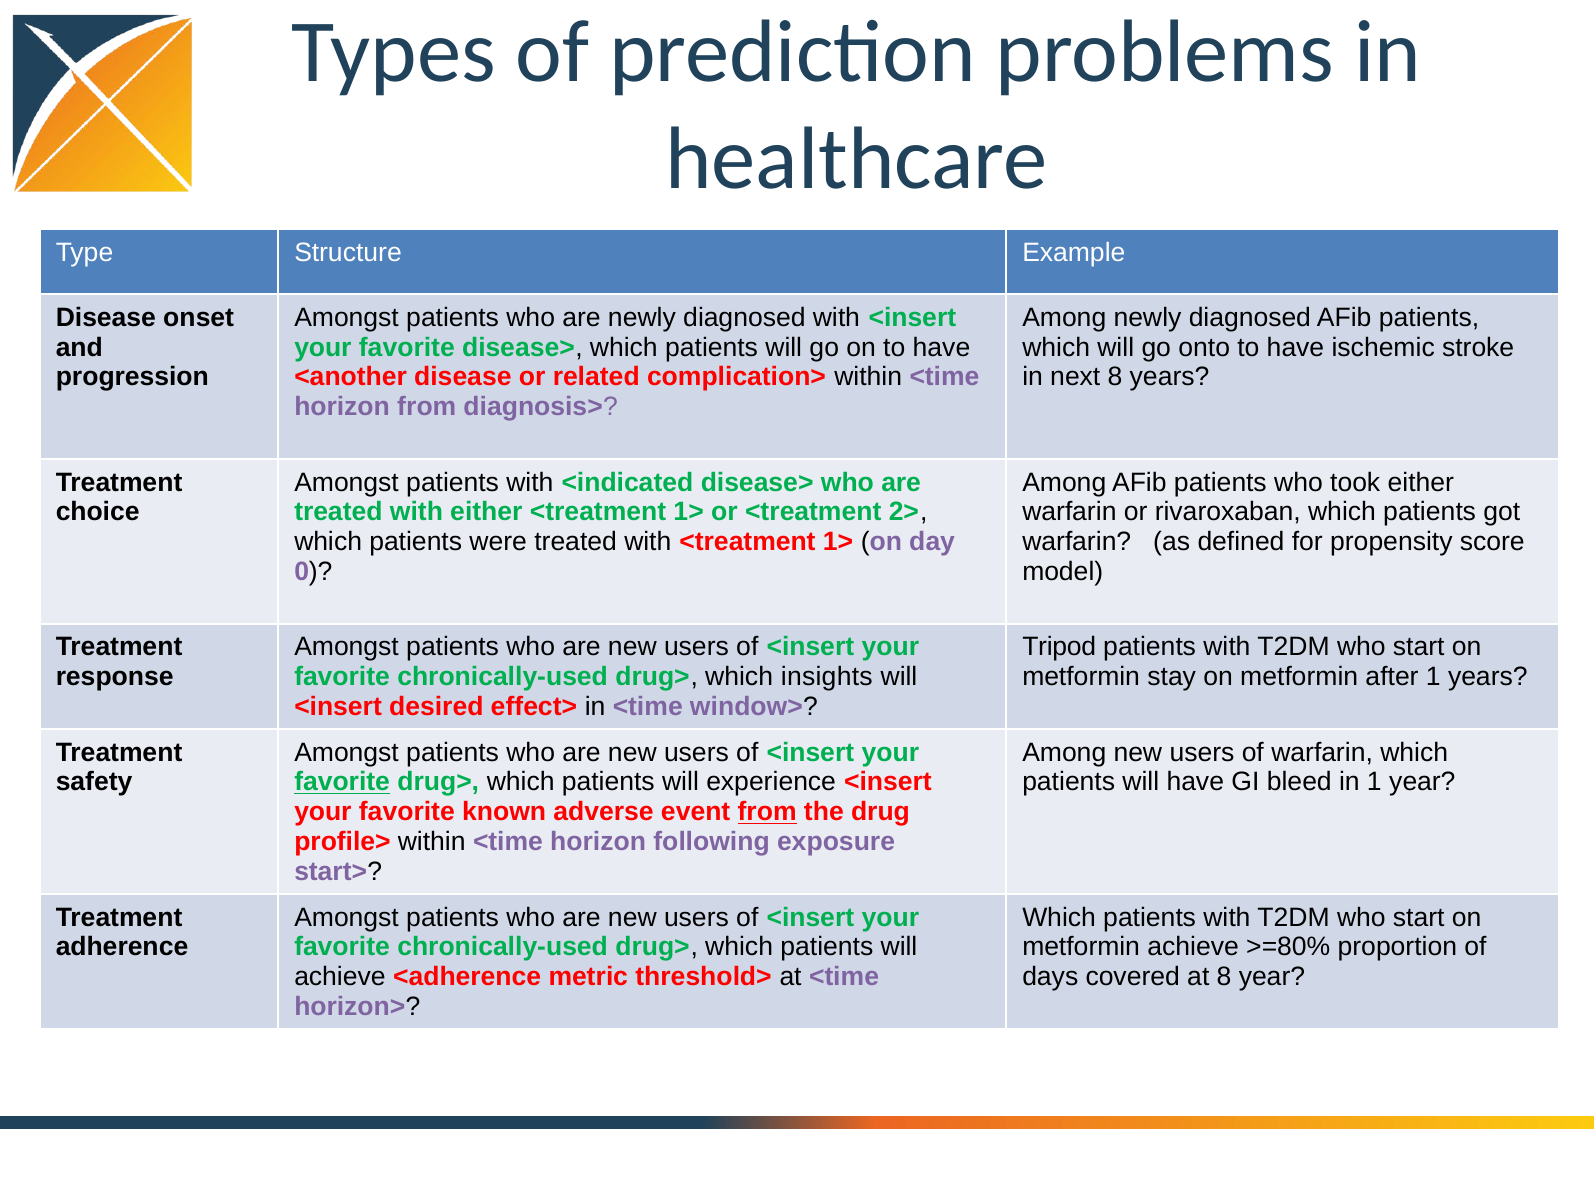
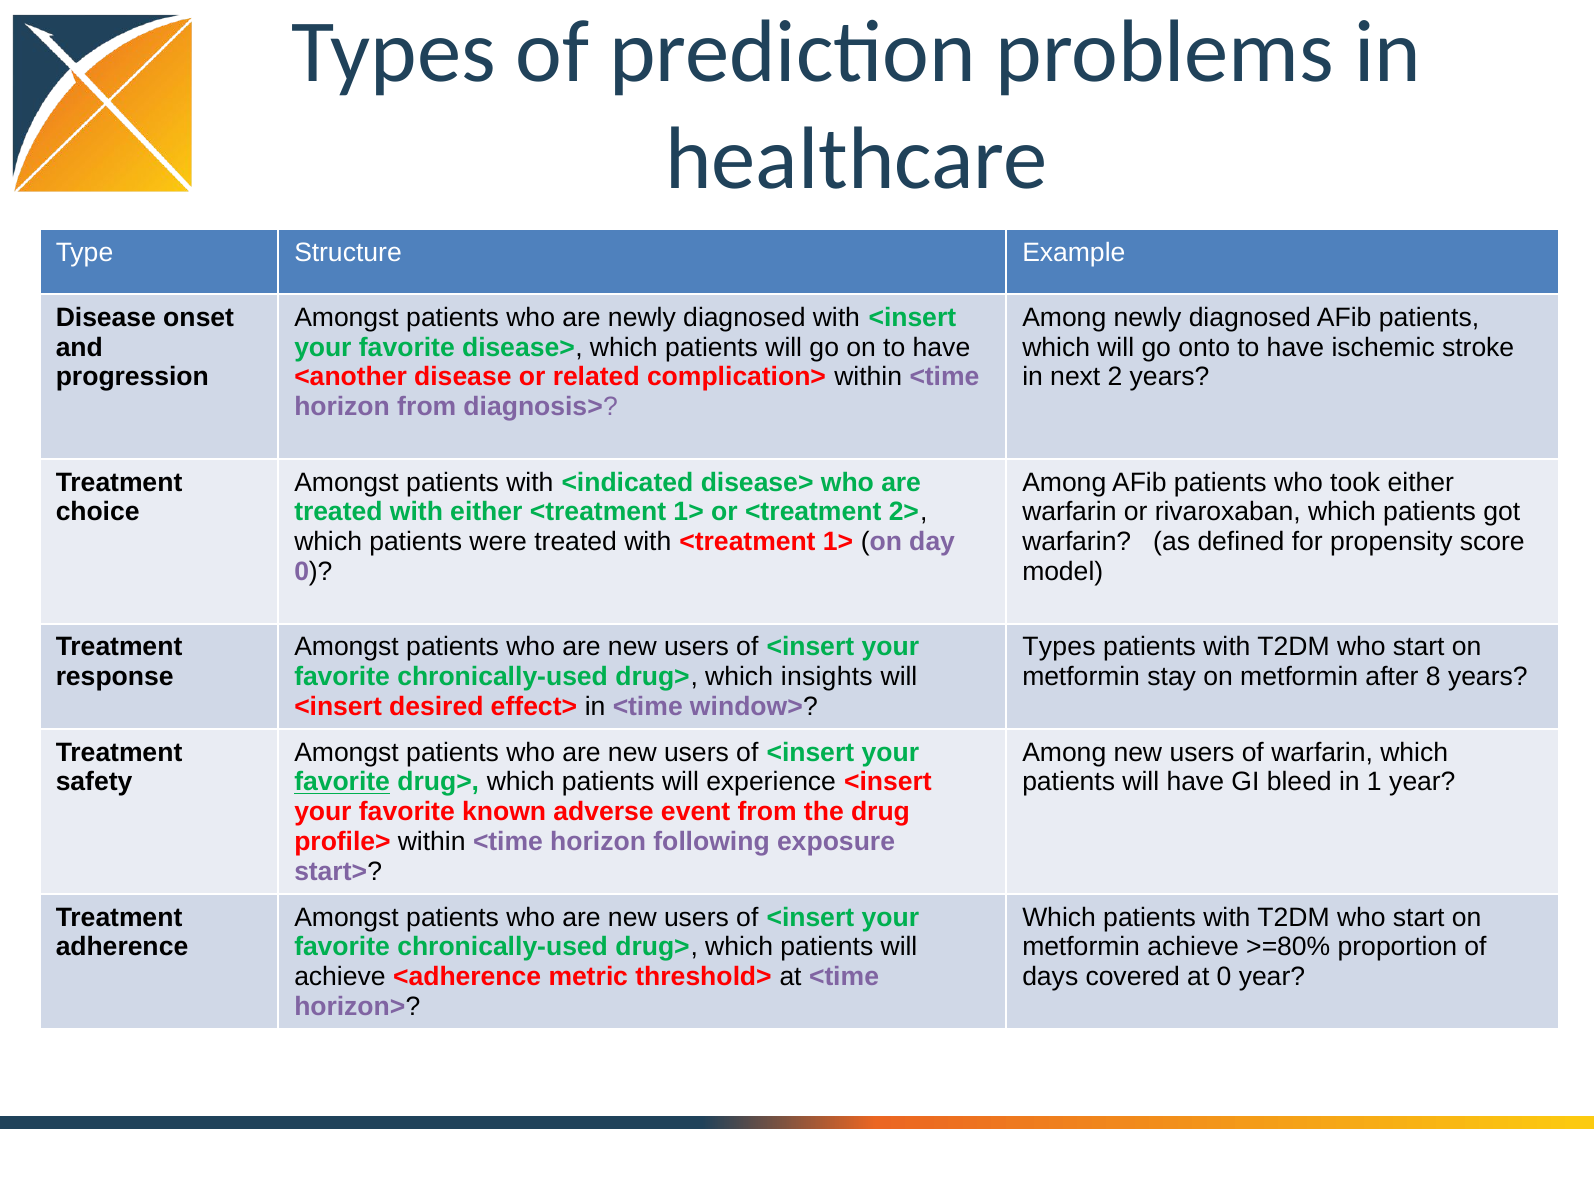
next 8: 8 -> 2 (1115, 377)
Tripod: Tripod -> Types (1059, 647)
after 1: 1 -> 8 (1433, 677)
from underline: present -> none (767, 812)
at 8: 8 -> 0 (1224, 976)
